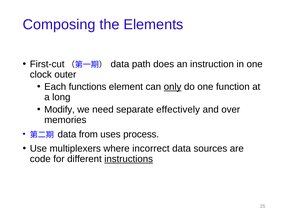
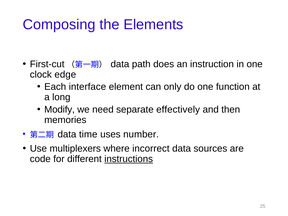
outer: outer -> edge (65, 74)
functions: functions -> interface (87, 87)
only underline: present -> none (173, 87)
over: over -> then (231, 110)
from: from -> time (88, 134)
process: process -> number (141, 134)
